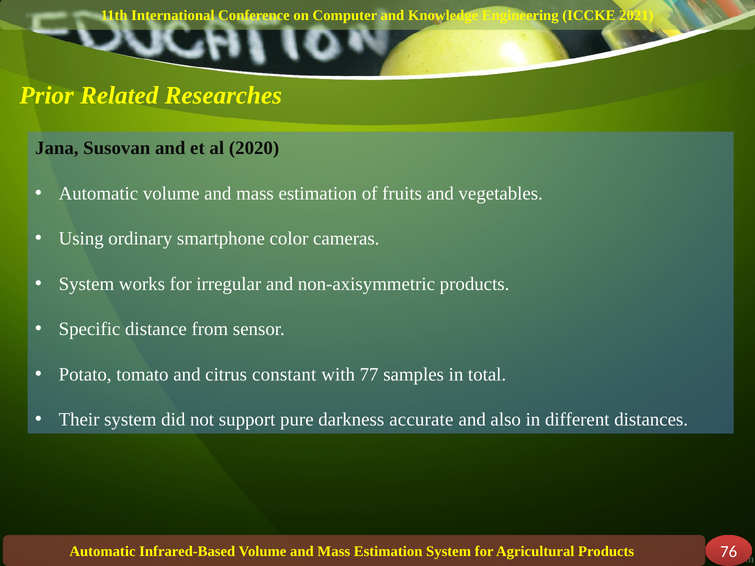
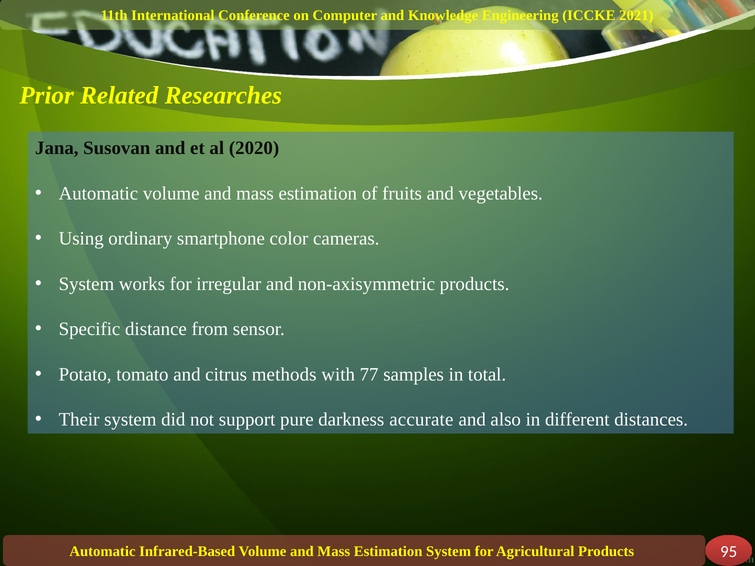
constant: constant -> methods (284, 375)
76: 76 -> 95 (729, 552)
